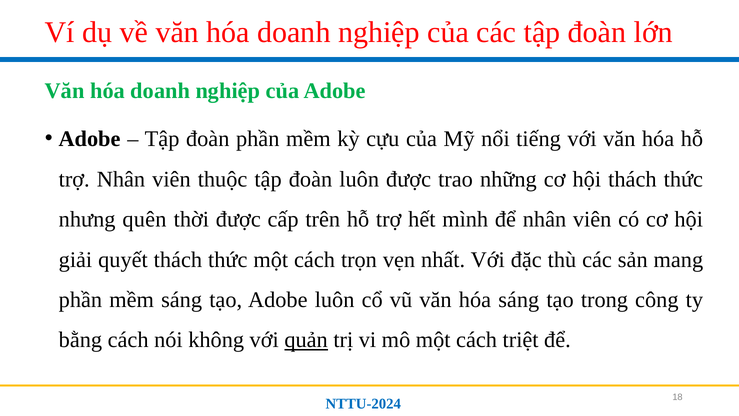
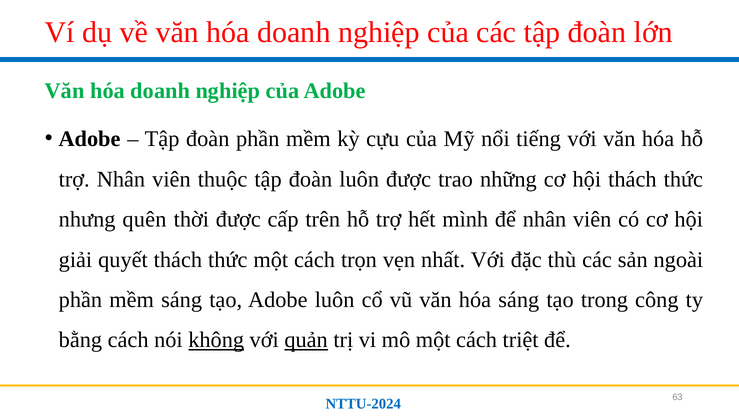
mang: mang -> ngoài (678, 259)
không underline: none -> present (216, 340)
18: 18 -> 63 (678, 397)
